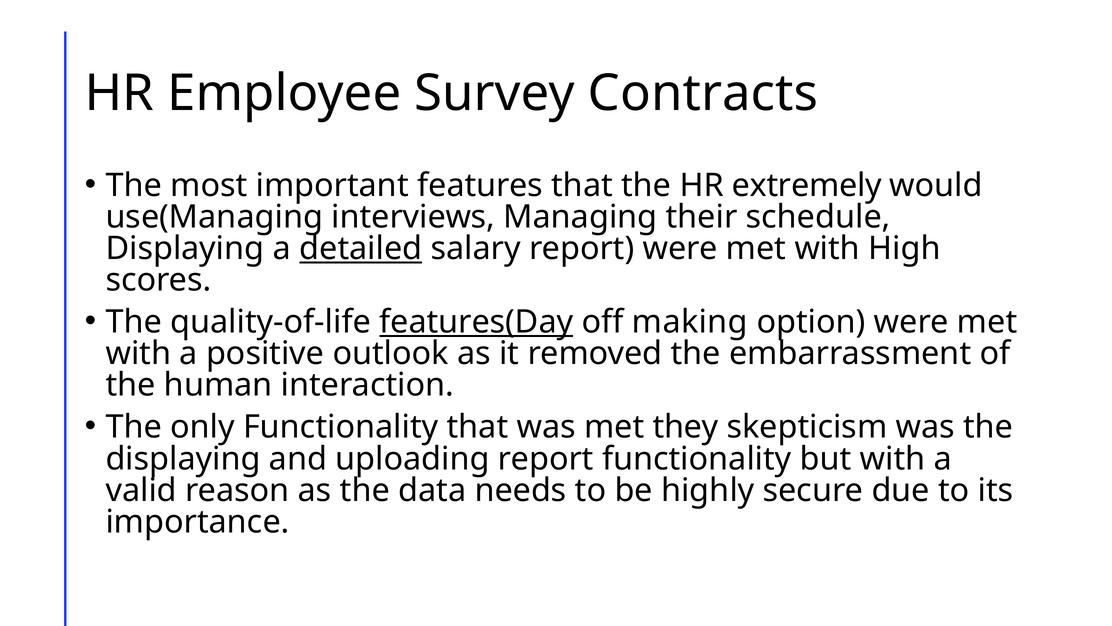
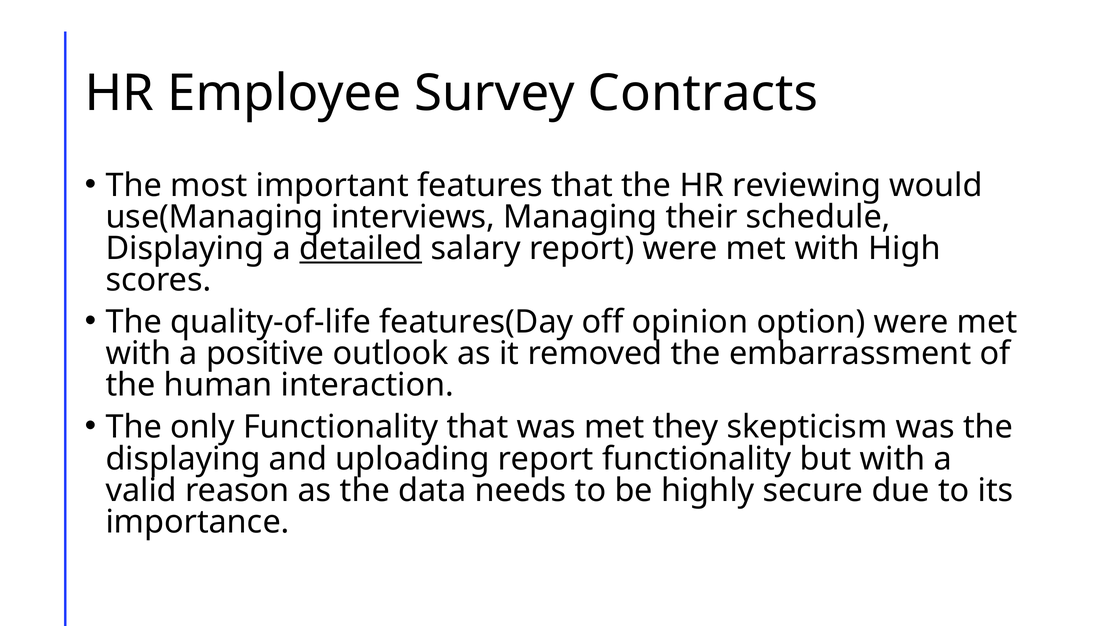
extremely: extremely -> reviewing (807, 185)
features(Day underline: present -> none (476, 322)
making: making -> opinion (690, 322)
